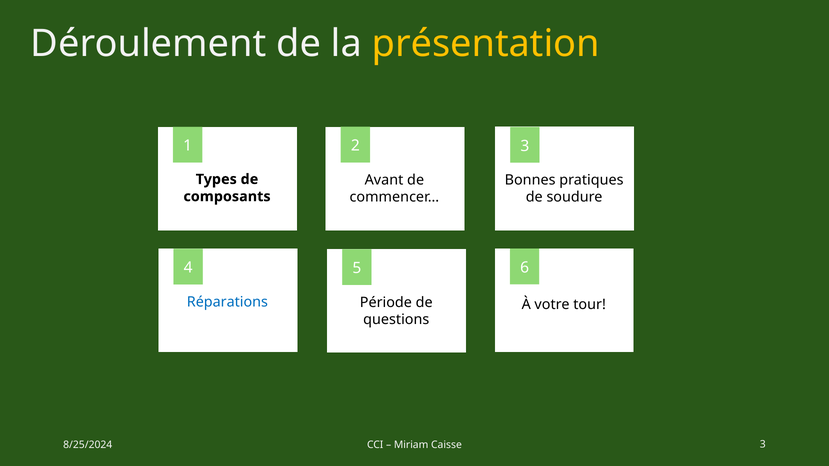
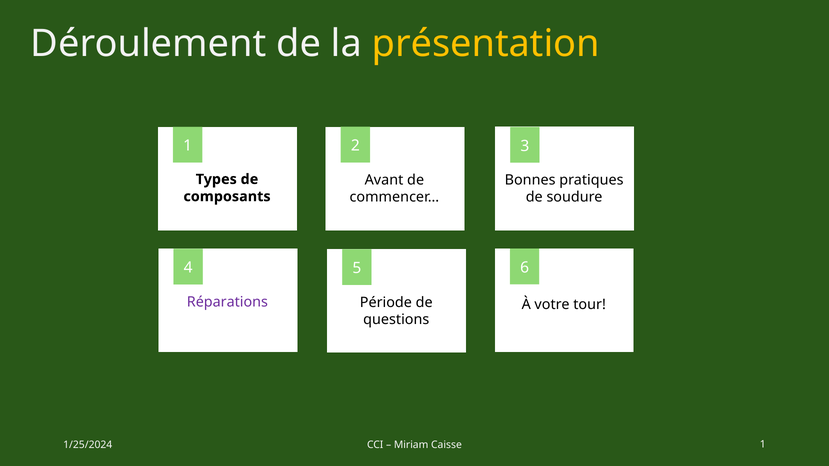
Réparations colour: blue -> purple (227, 302)
8/25/2024: 8/25/2024 -> 1/25/2024 (88, 445)
Caisse 3: 3 -> 1 (763, 444)
